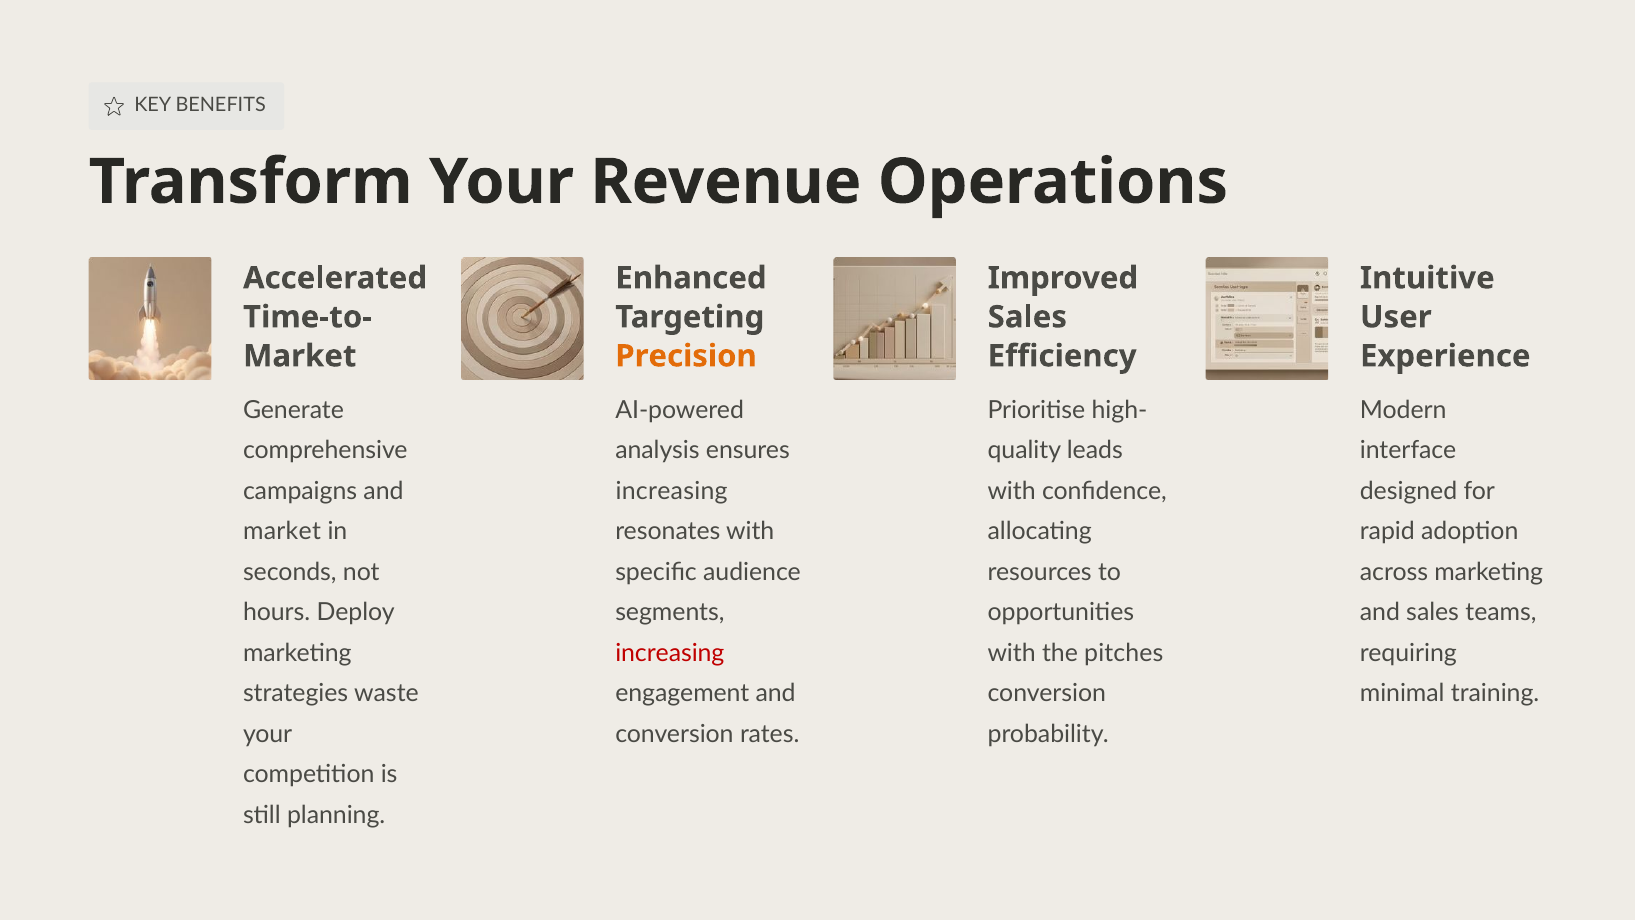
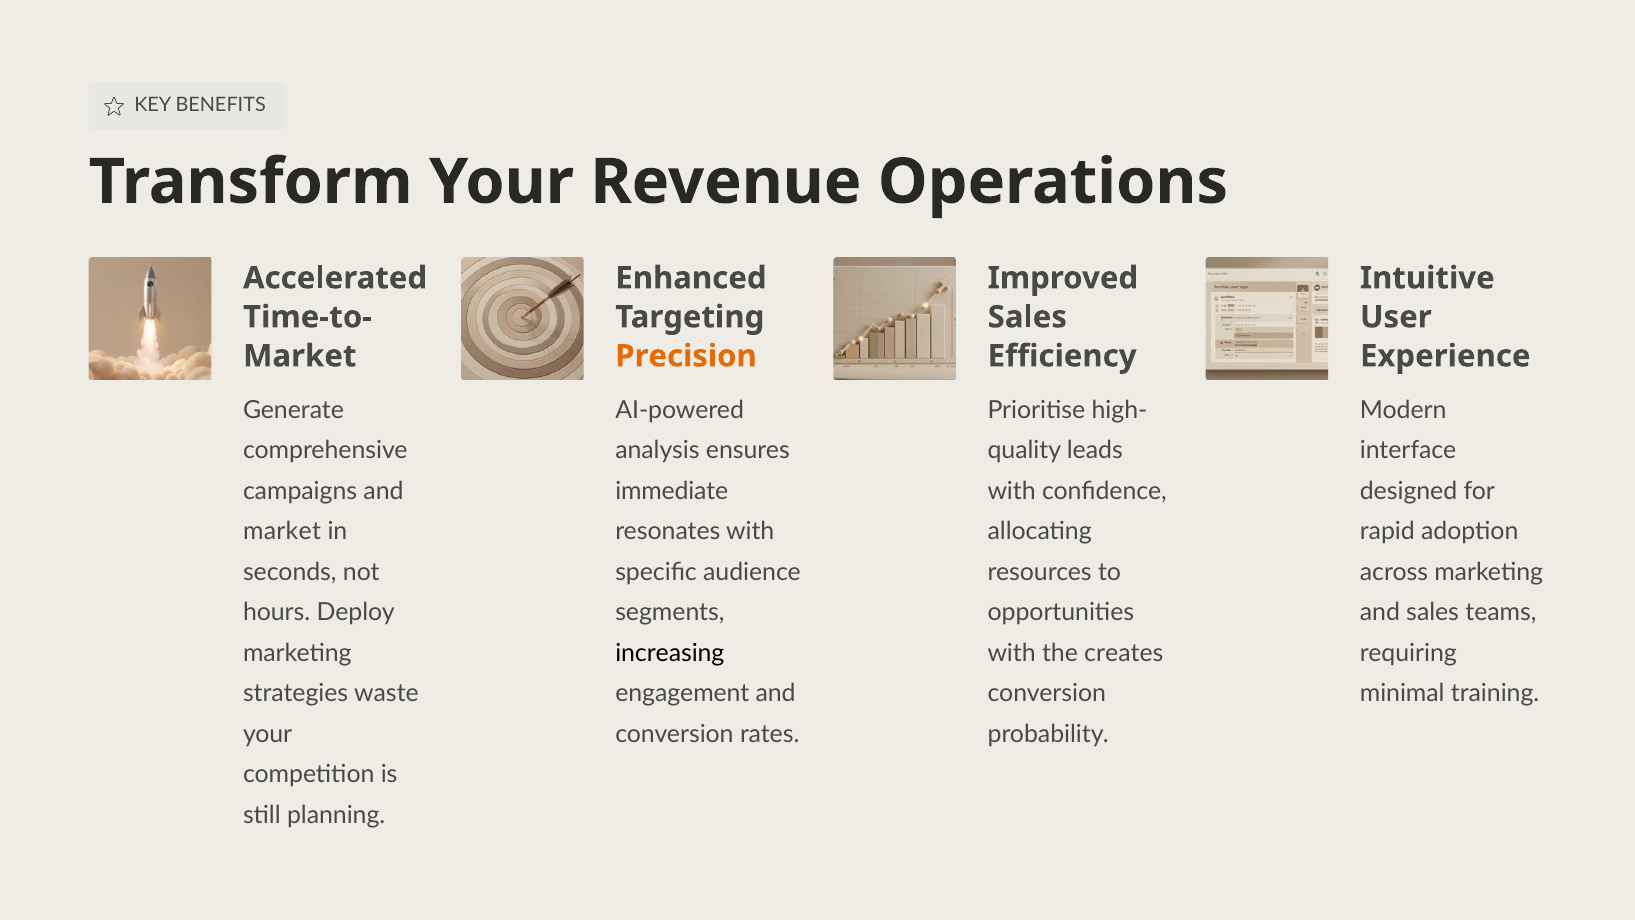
increasing: increasing -> immediate (672, 491)
increasing colour: red -> black (670, 653)
pitches: pitches -> creates (1124, 653)
